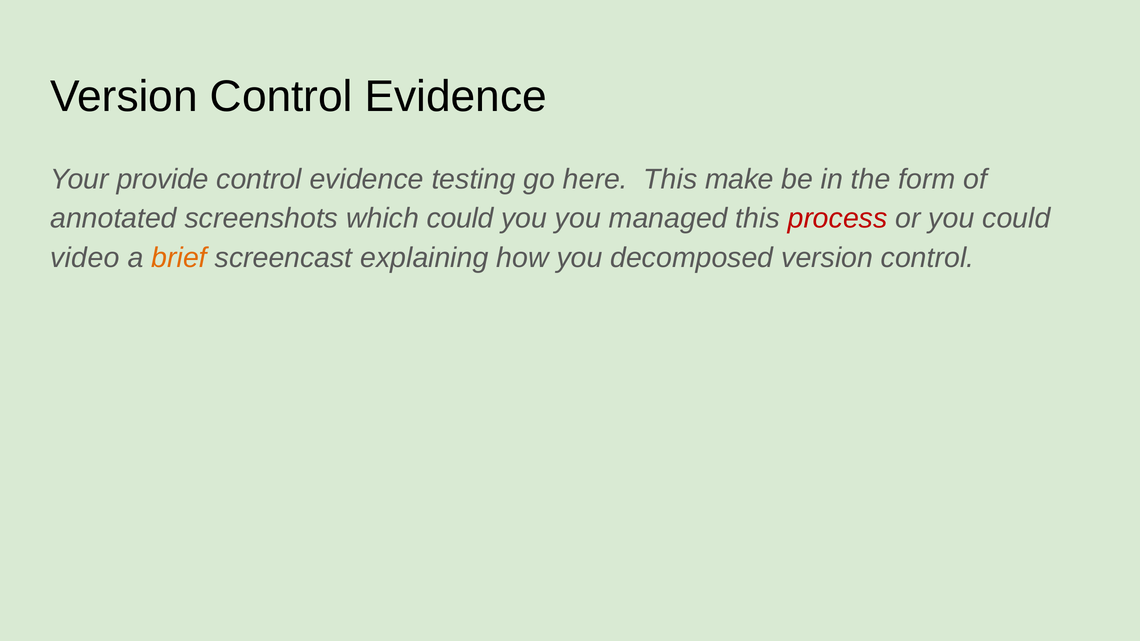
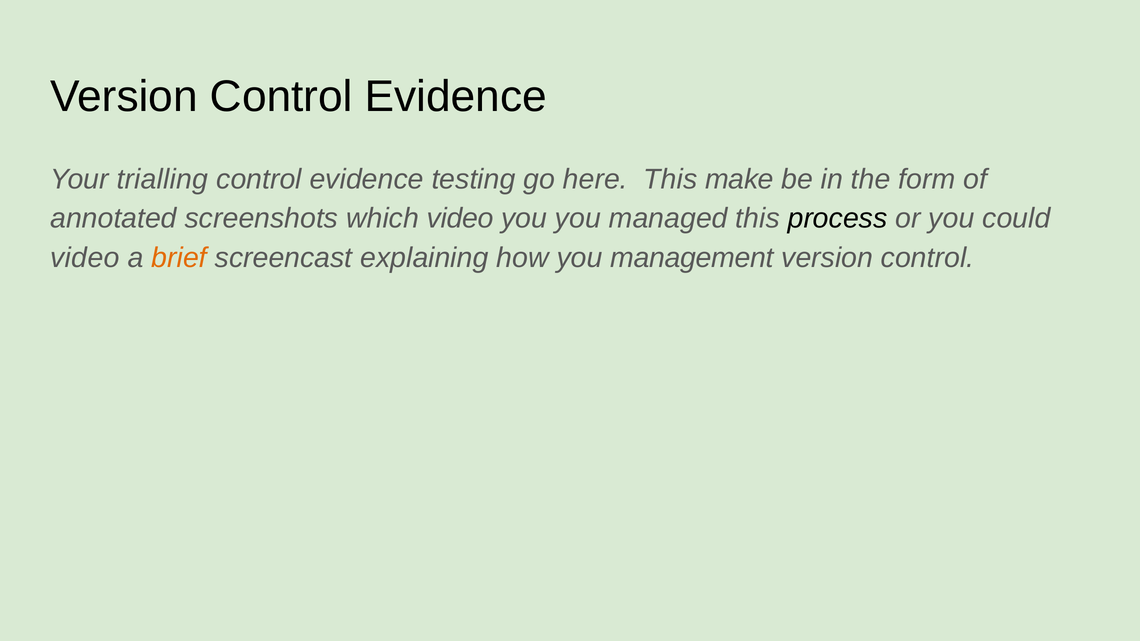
provide: provide -> trialling (163, 179)
which could: could -> video (460, 219)
process colour: red -> black (838, 219)
decomposed: decomposed -> management (692, 258)
